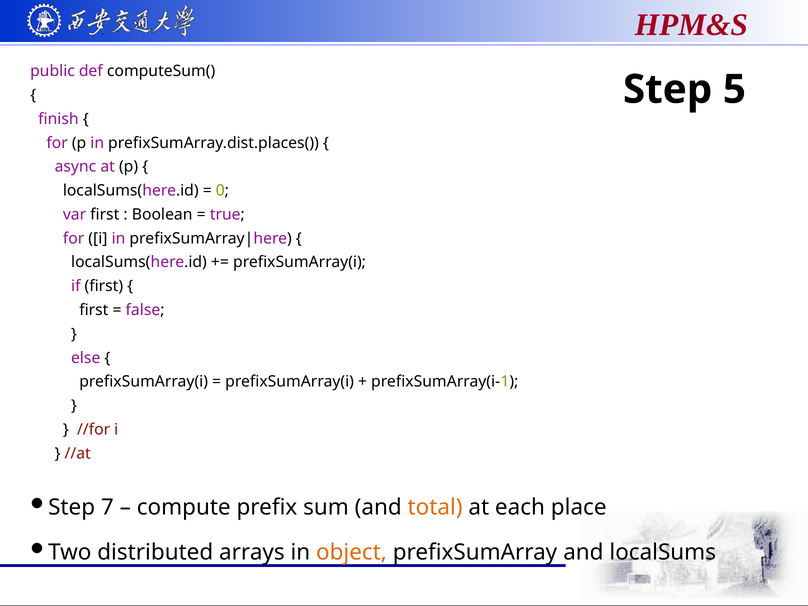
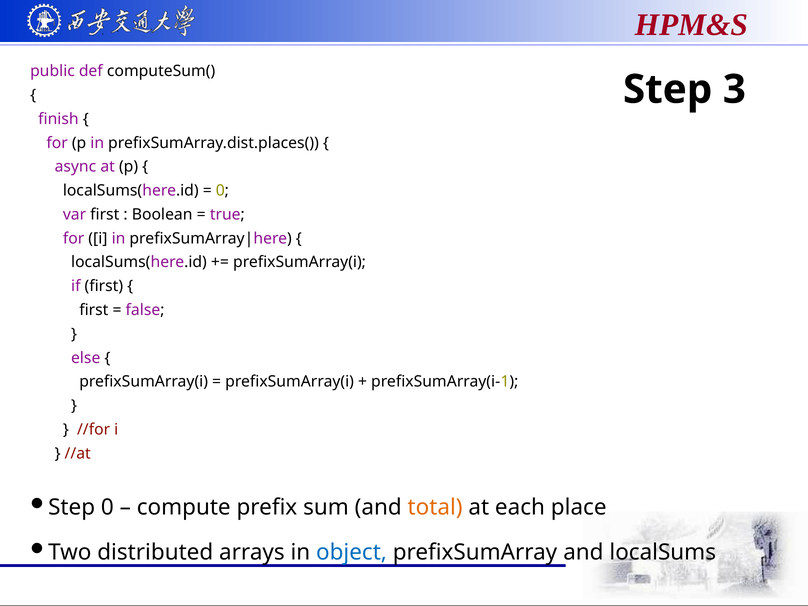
5: 5 -> 3 (734, 89)
Step 7: 7 -> 0 (107, 507)
object colour: orange -> blue (351, 552)
